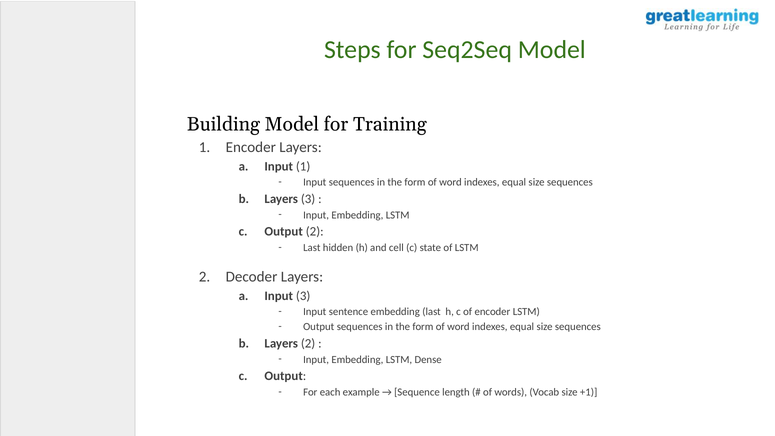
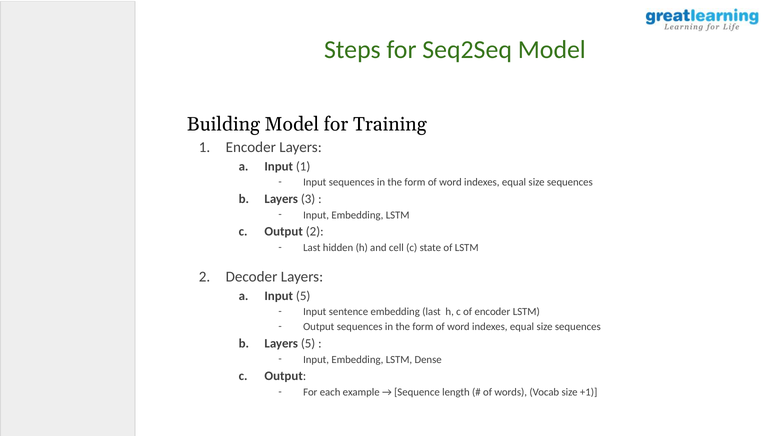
Input 3: 3 -> 5 (303, 296)
Layers 2: 2 -> 5 (308, 343)
